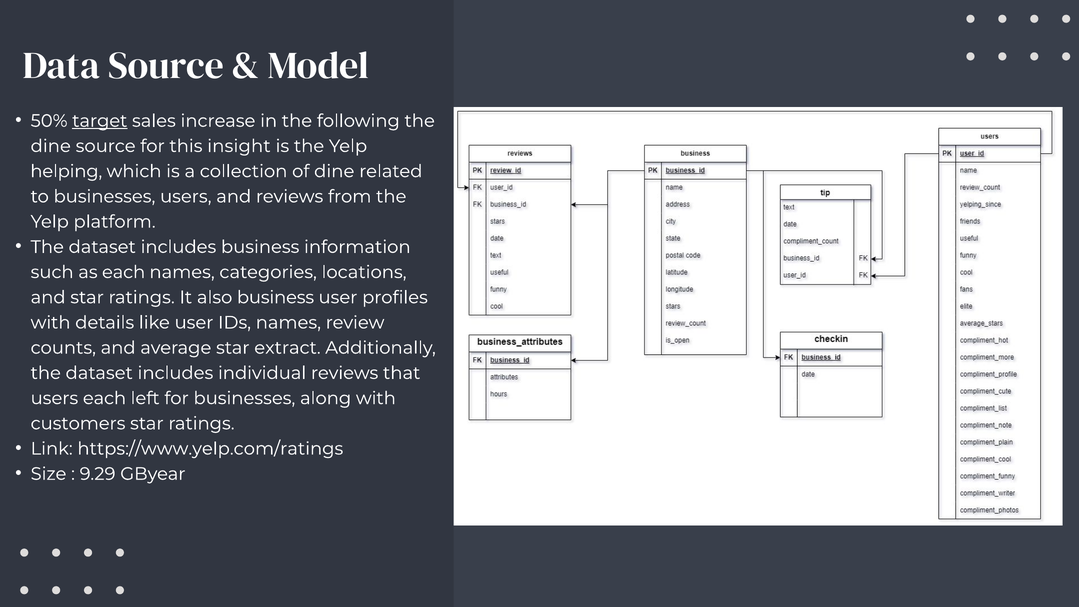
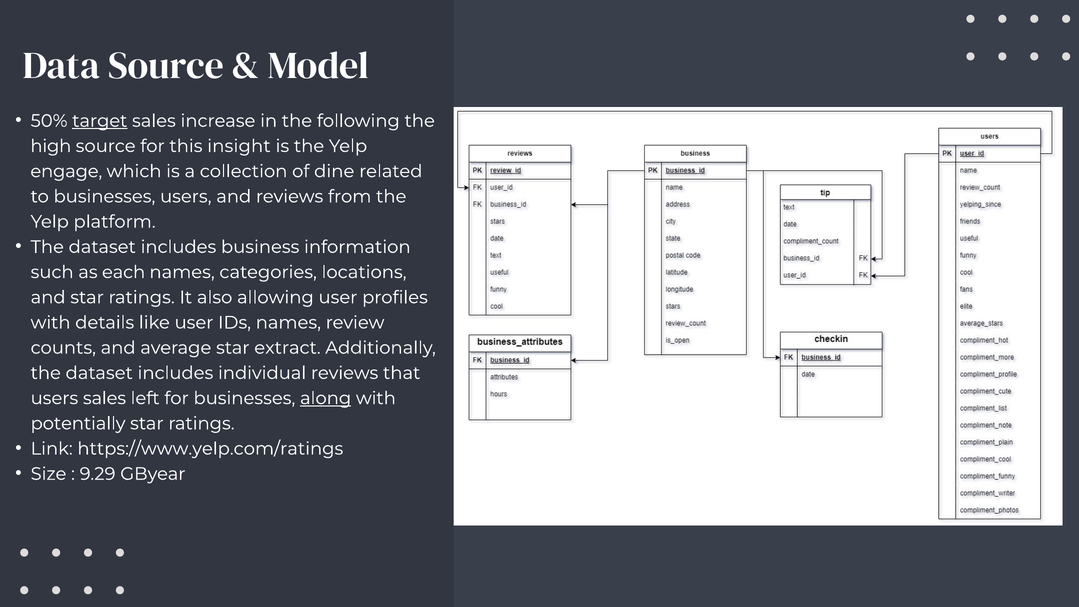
dine: dine -> high (51, 146)
helping: helping -> engage (66, 171)
also business: business -> allowing (275, 297)
users each: each -> sales (104, 398)
along underline: none -> present (326, 398)
customers: customers -> potentially (78, 423)
